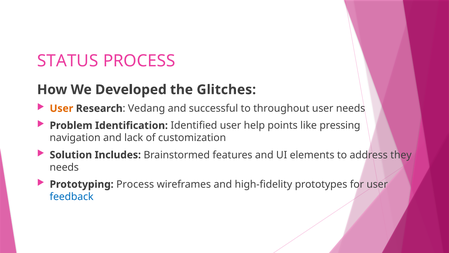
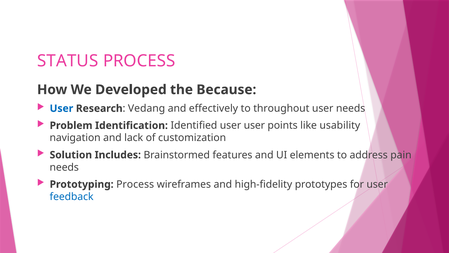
Glitches: Glitches -> Because (226, 90)
User colour: orange -> blue (61, 108)
successful: successful -> effectively (213, 108)
user help: help -> user (254, 125)
pressing: pressing -> usability (340, 125)
they: they -> pain (401, 155)
